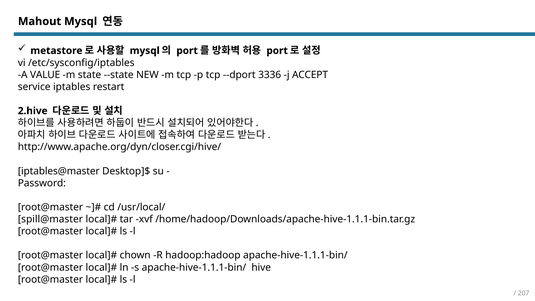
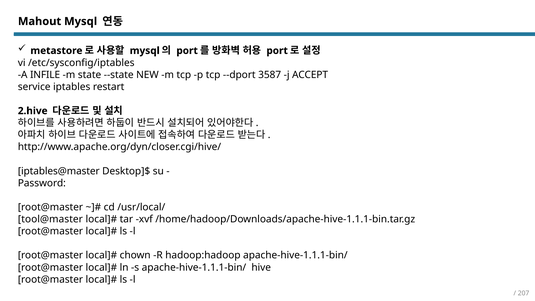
VALUE: VALUE -> INFILE (45, 75)
3336: 3336 -> 3587 (270, 75)
spill@master: spill@master -> tool@master (50, 219)
